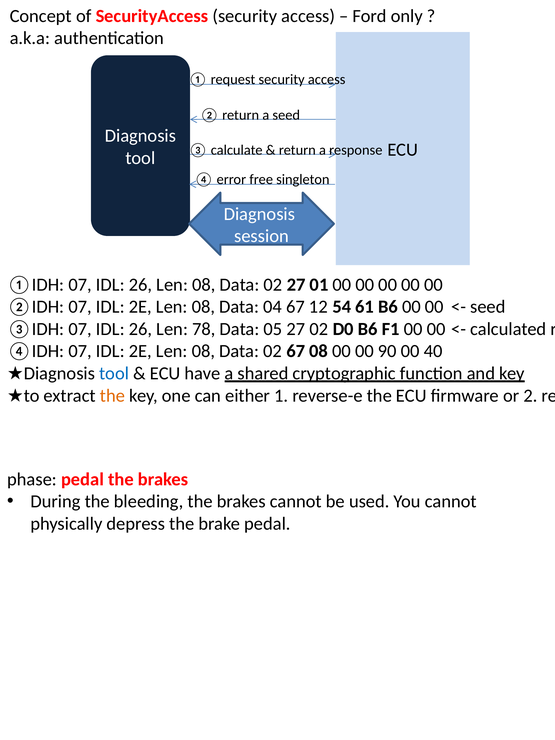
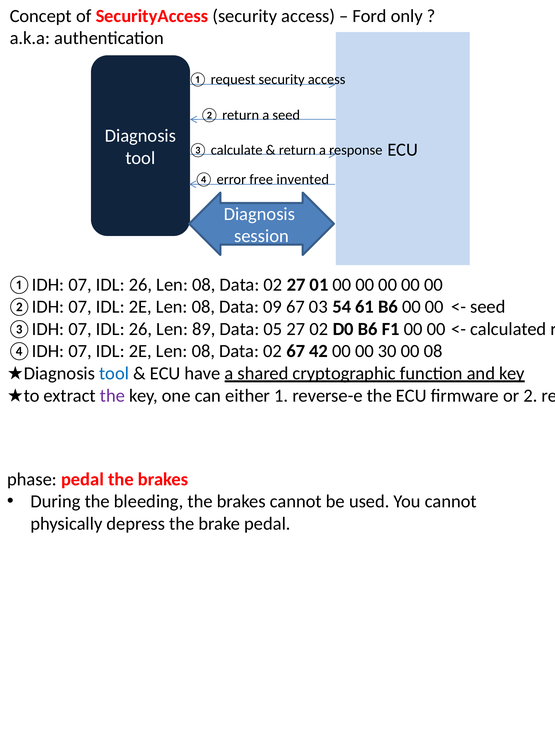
singleton: singleton -> invented (303, 179)
04: 04 -> 09 (273, 307)
12: 12 -> 03 (318, 307)
78: 78 -> 89 (204, 329)
67 08: 08 -> 42 (319, 351)
90: 90 -> 30 (387, 351)
00 40: 40 -> 08 (433, 351)
the colour: orange -> purple (112, 396)
